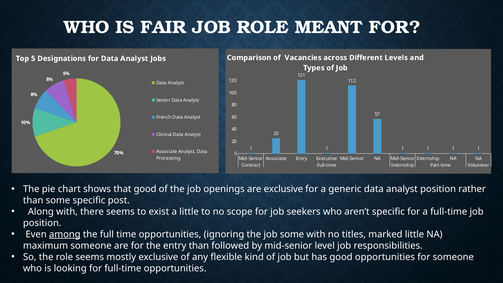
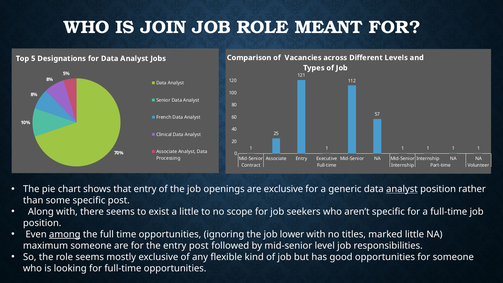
FAIR: FAIR -> JOIN (163, 27)
that good: good -> entry (145, 189)
analyst underline: none -> present (402, 189)
job some: some -> lower (292, 234)
entry than: than -> post (199, 246)
